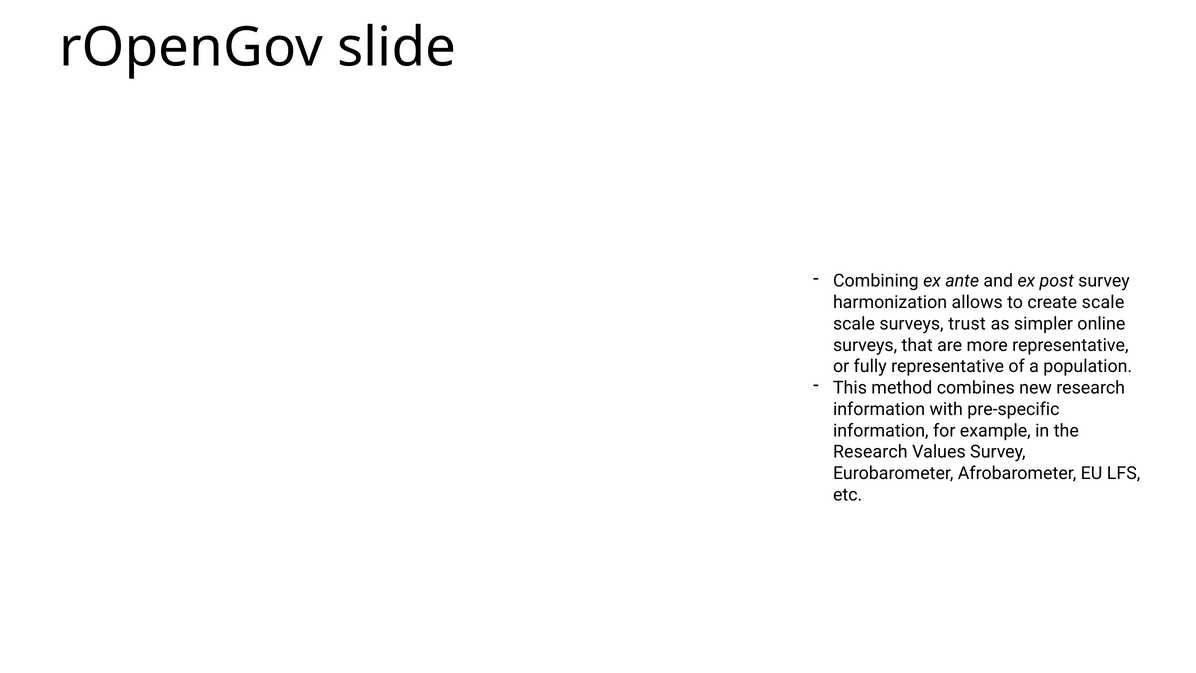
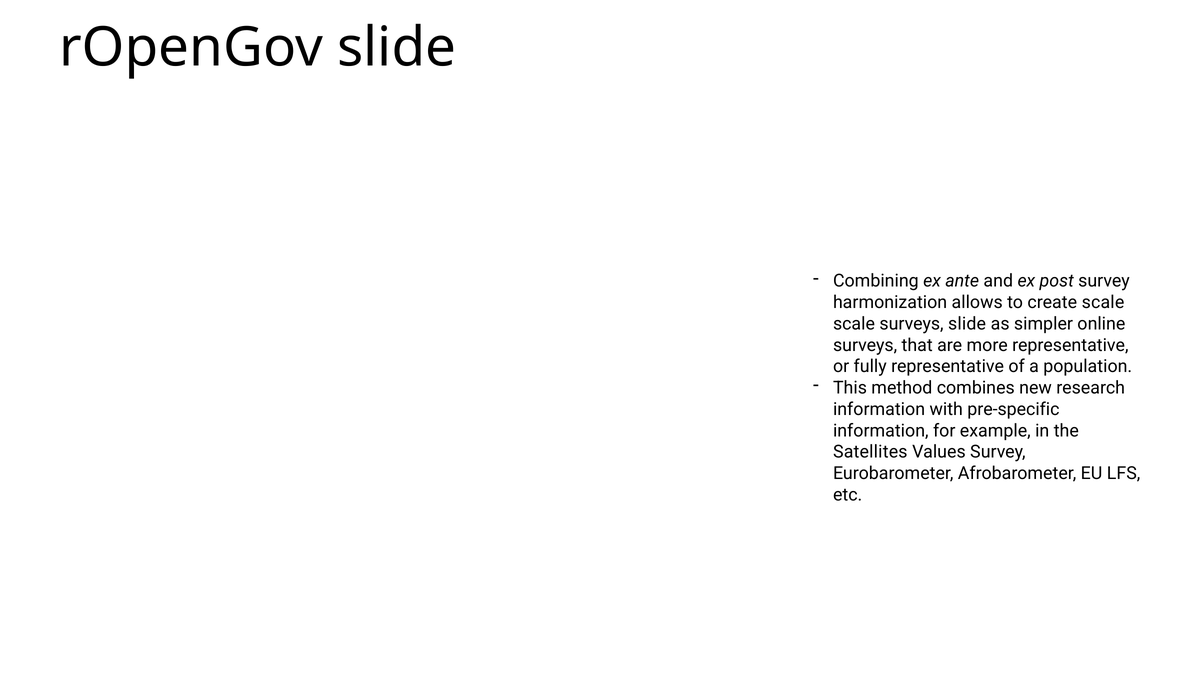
surveys trust: trust -> slide (967, 324)
Research: Research -> Satellites (870, 452)
